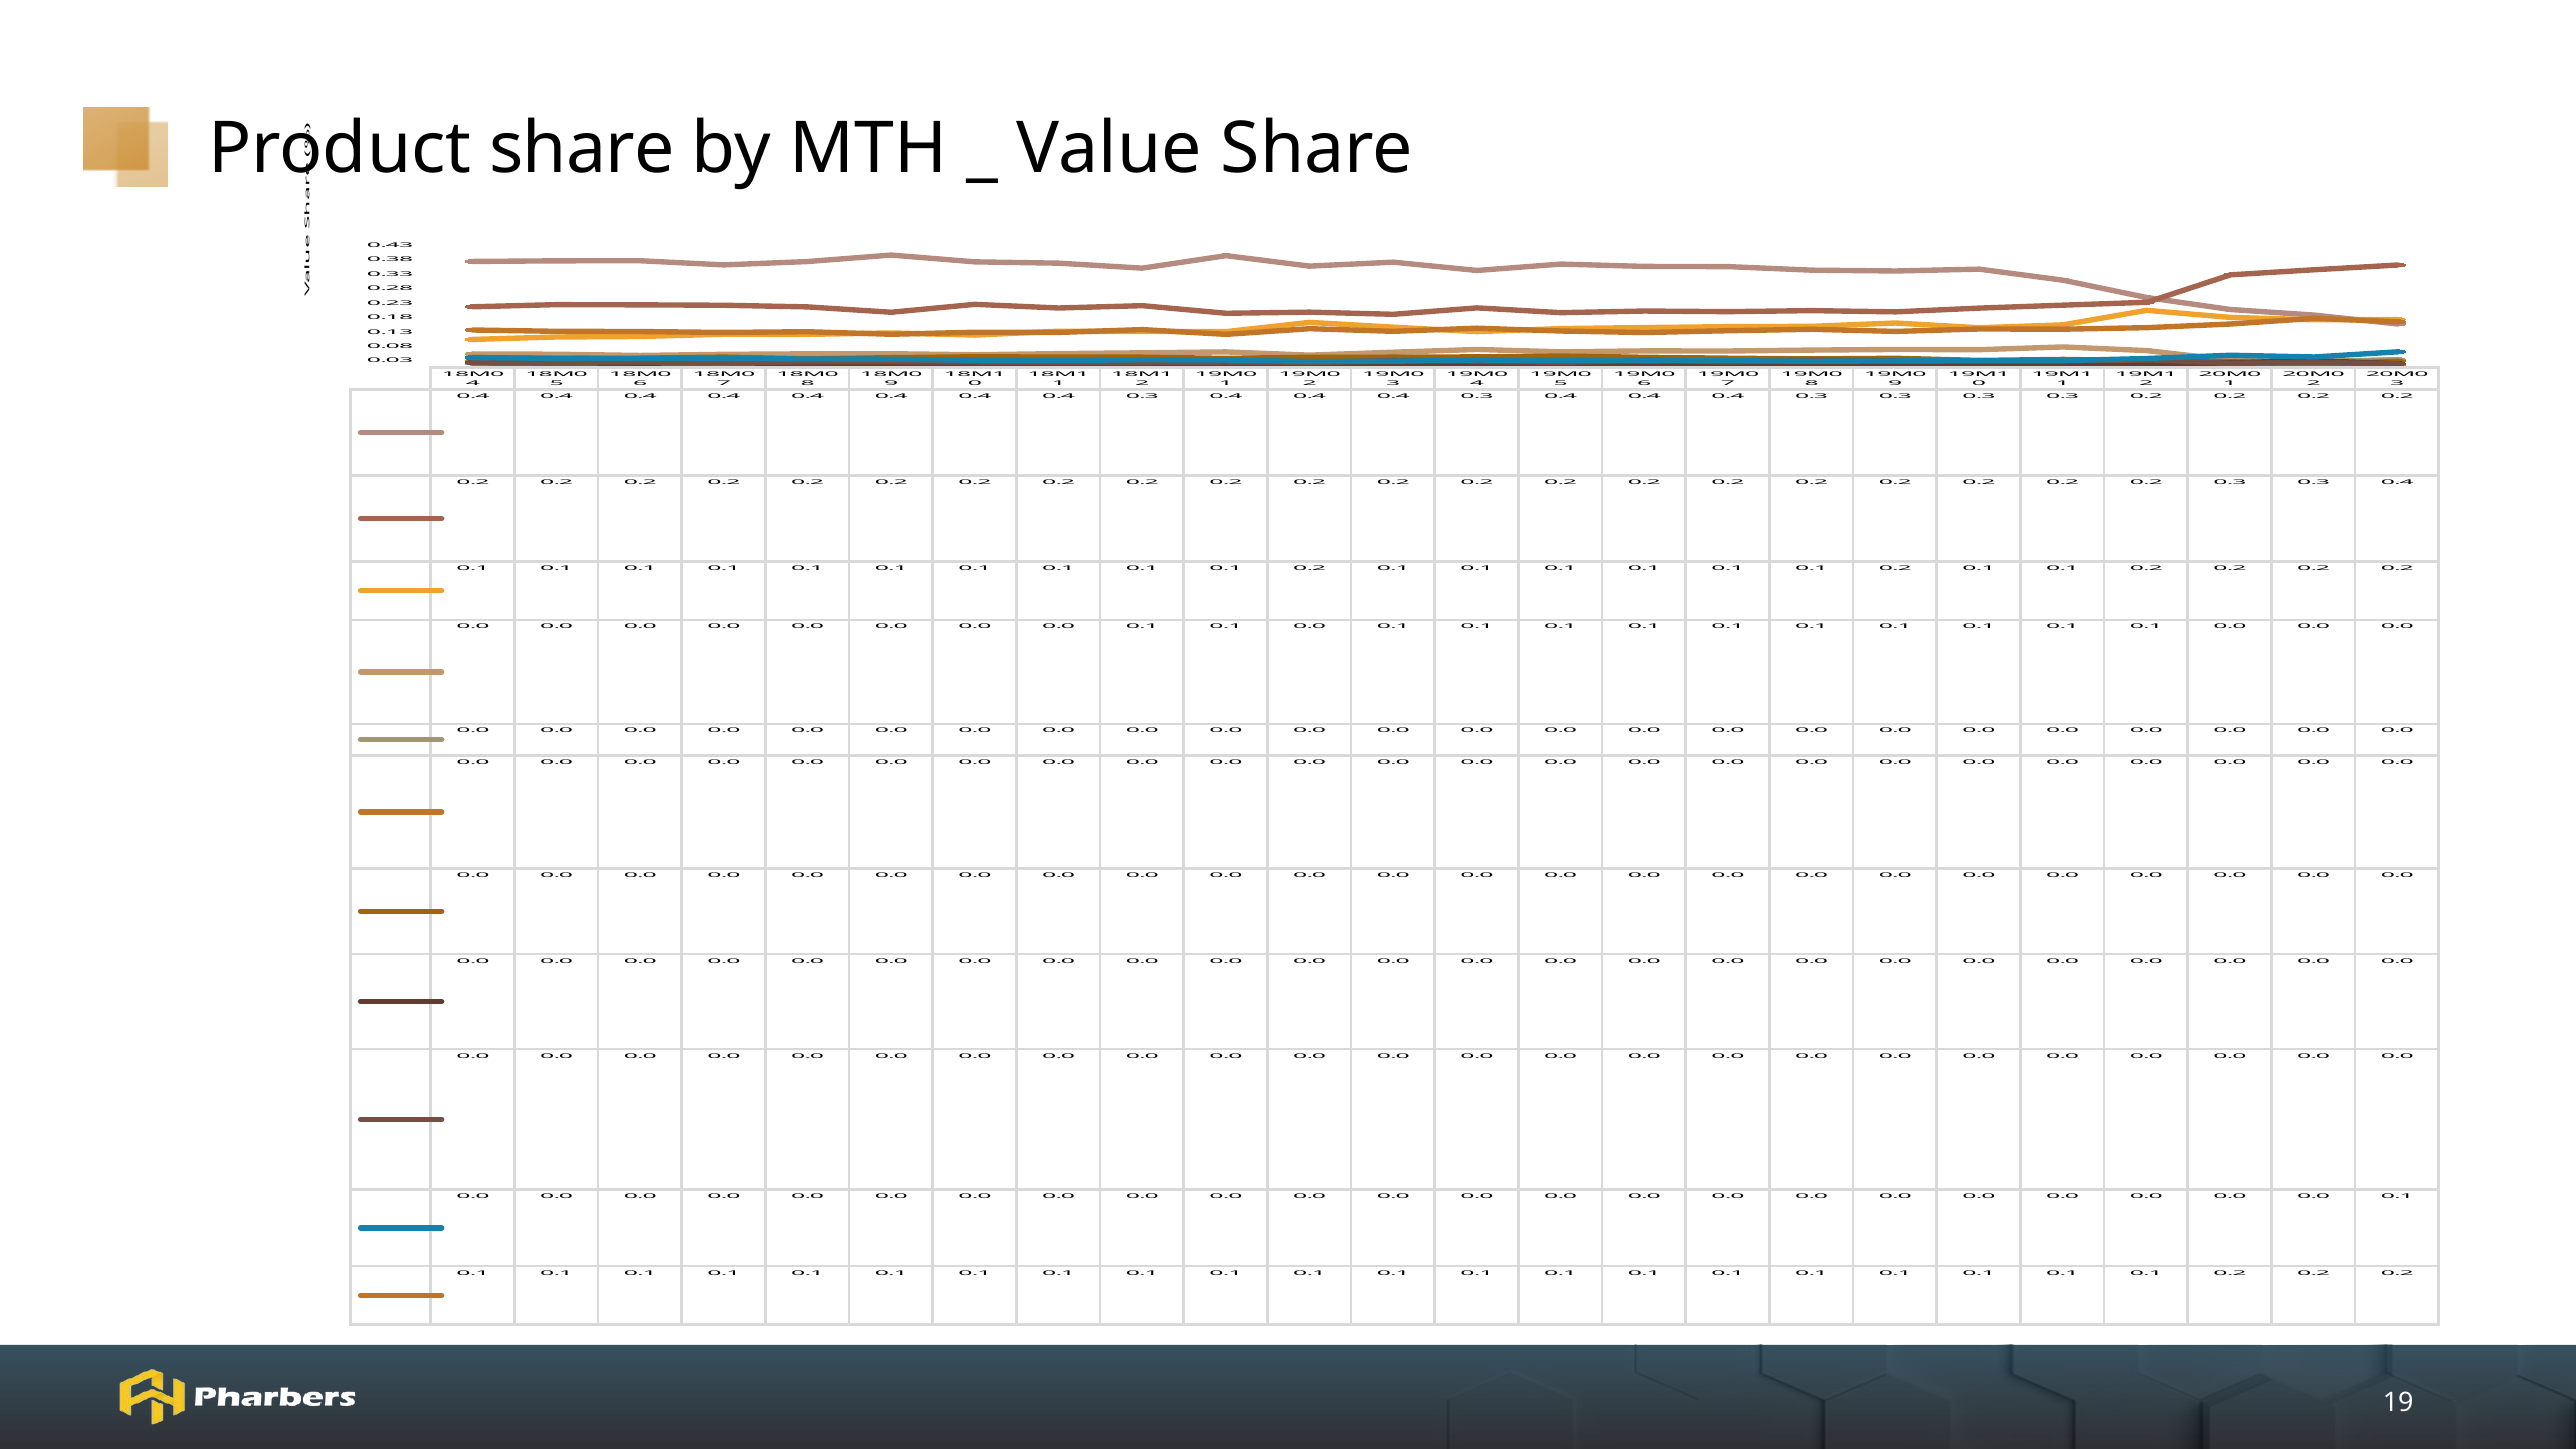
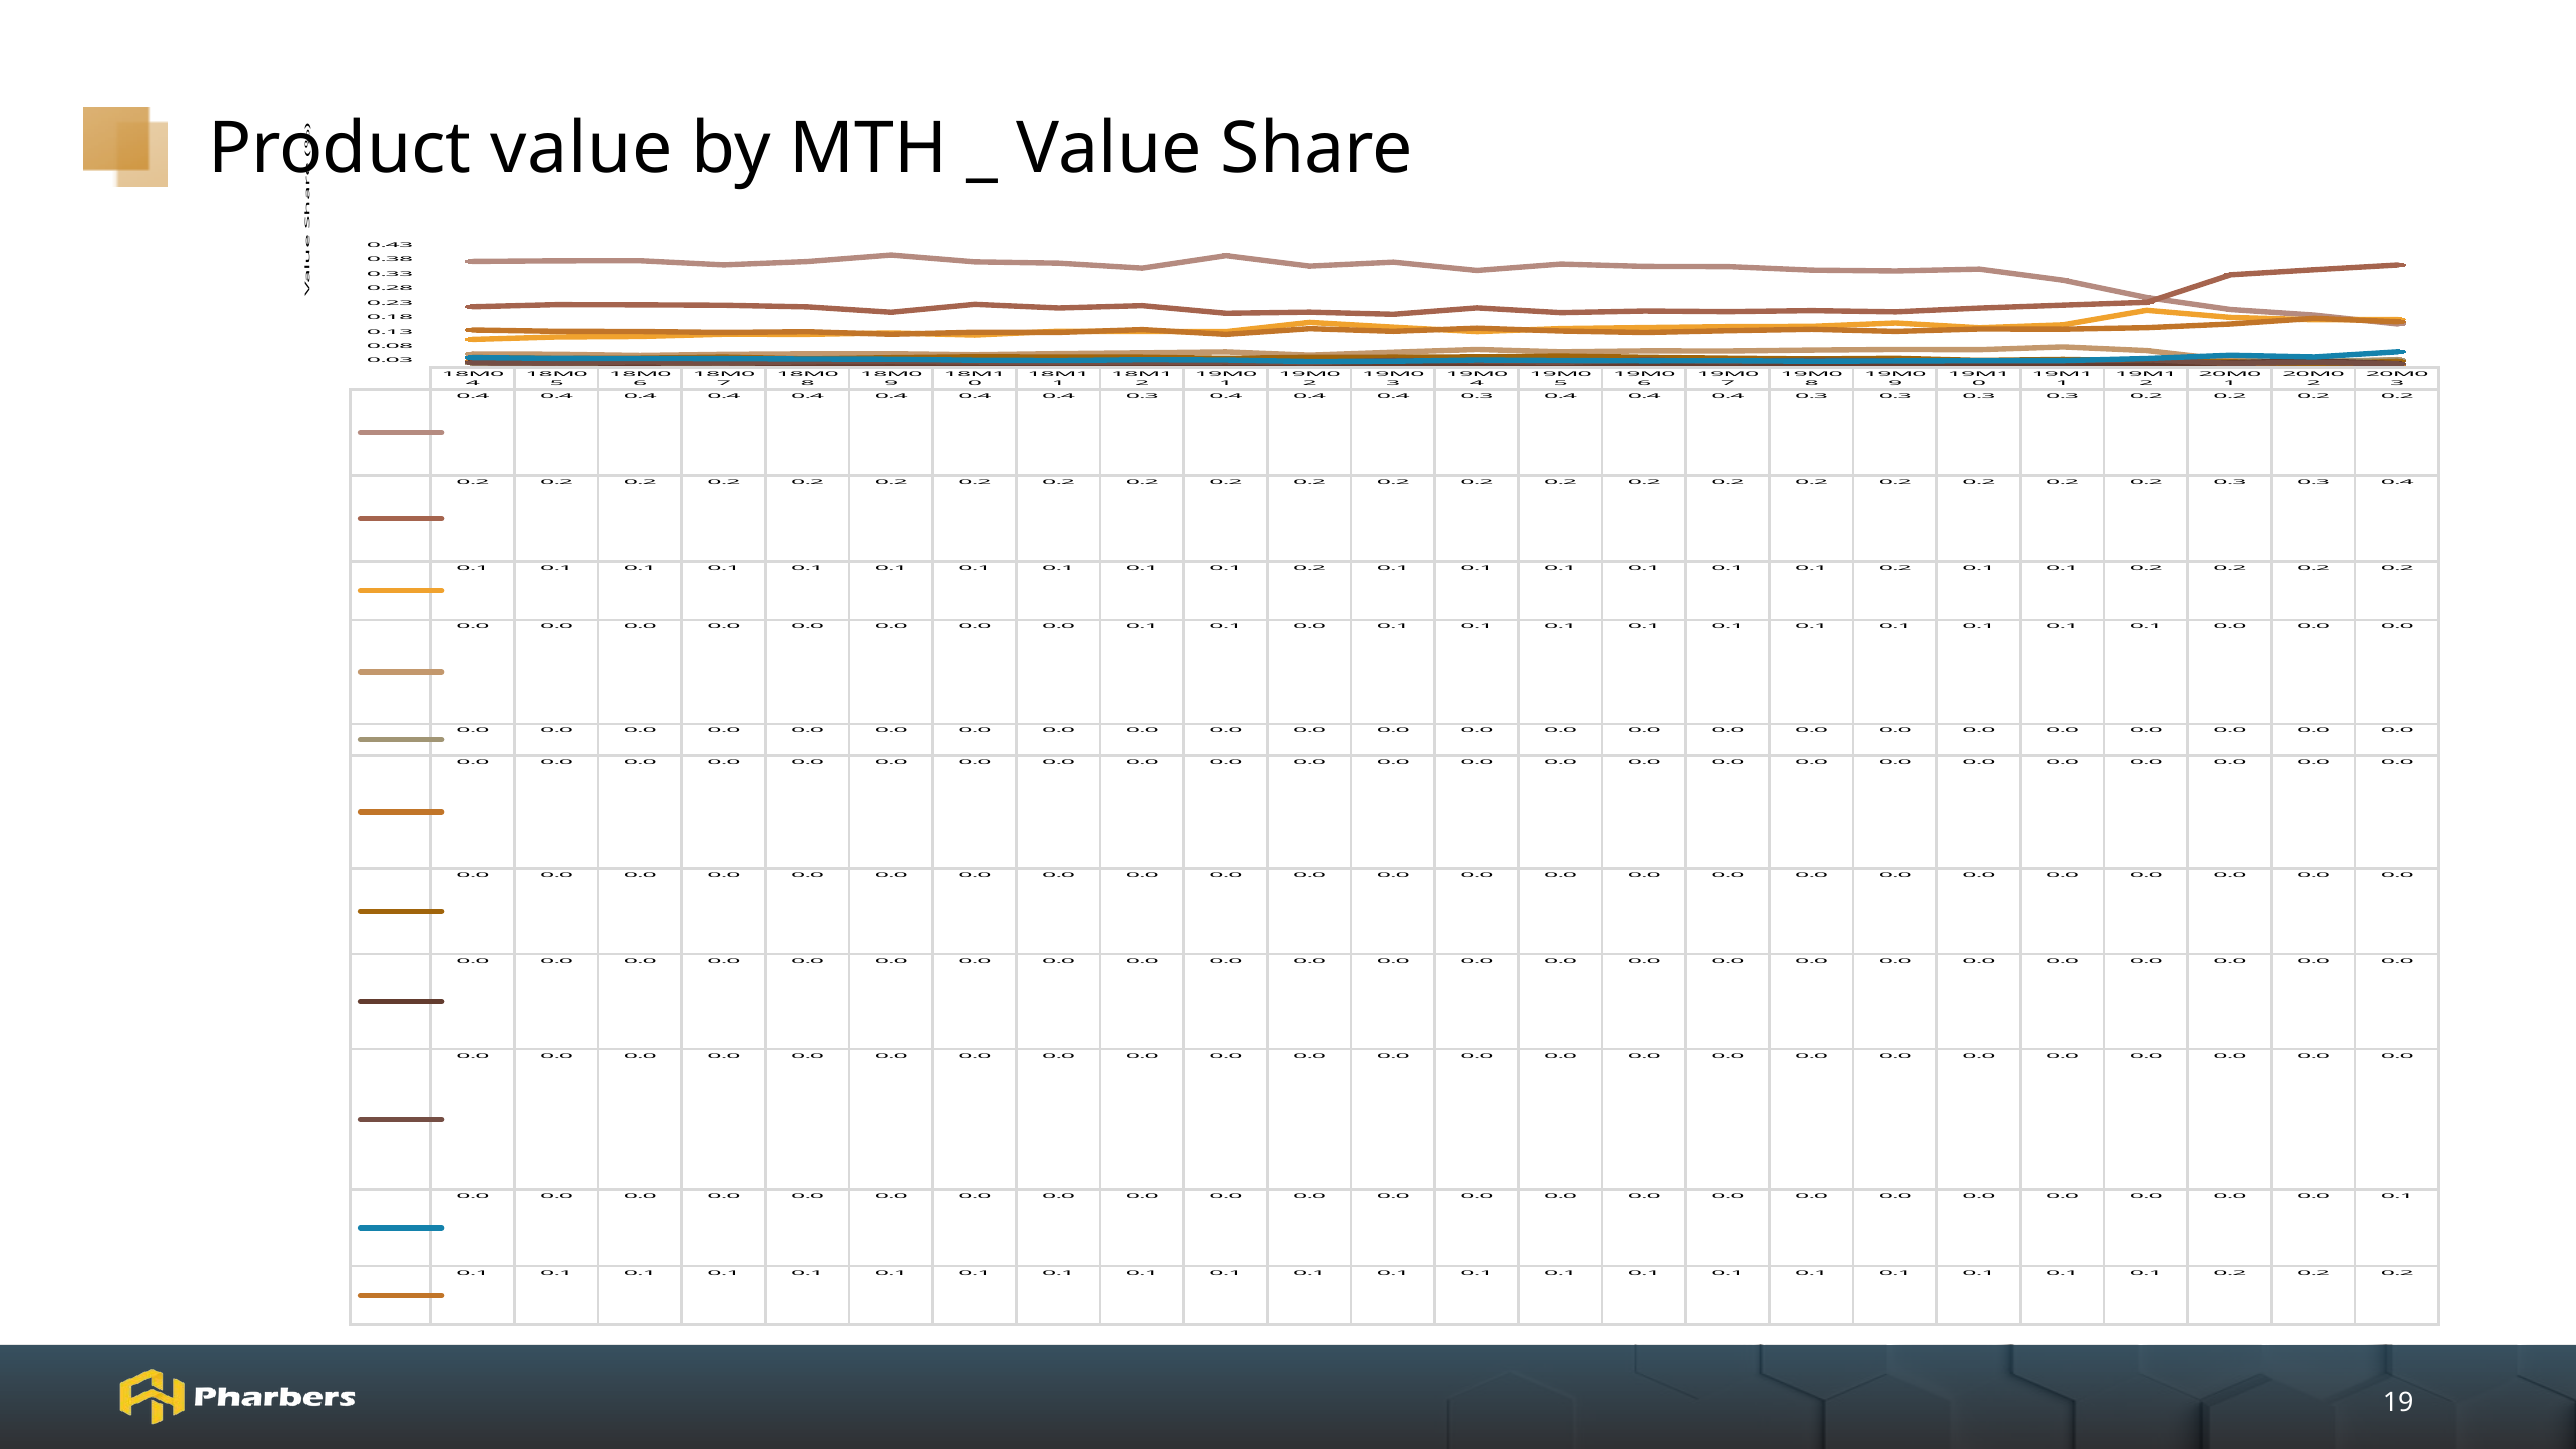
share: share -> value (581, 149)
